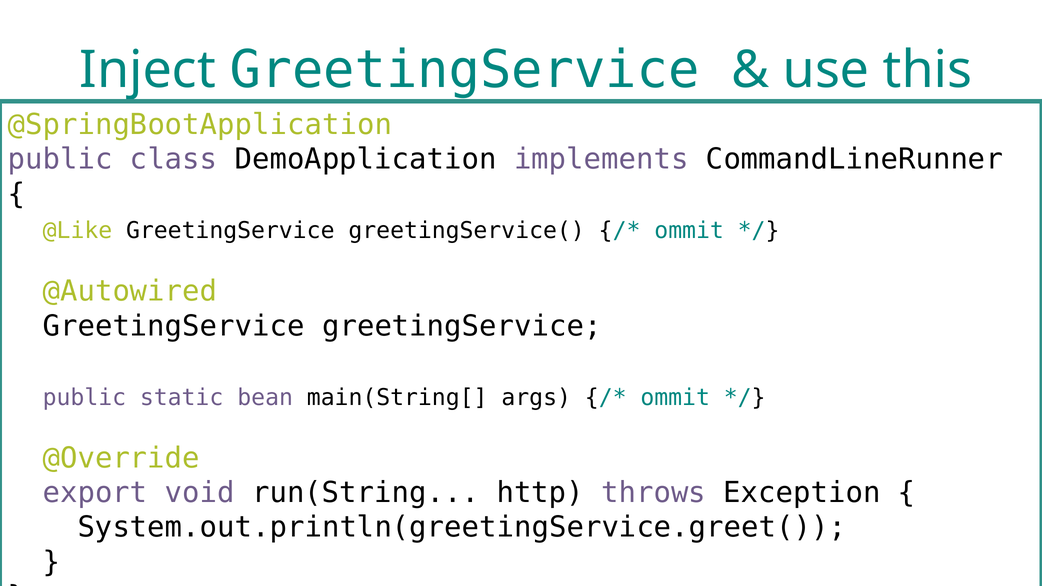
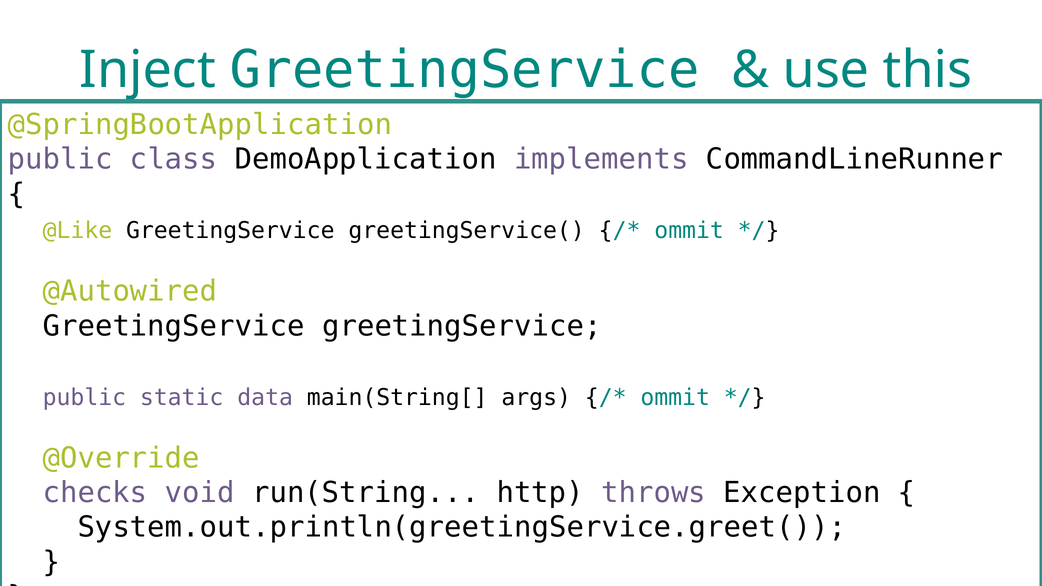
bean: bean -> data (265, 397)
export: export -> checks (95, 493)
